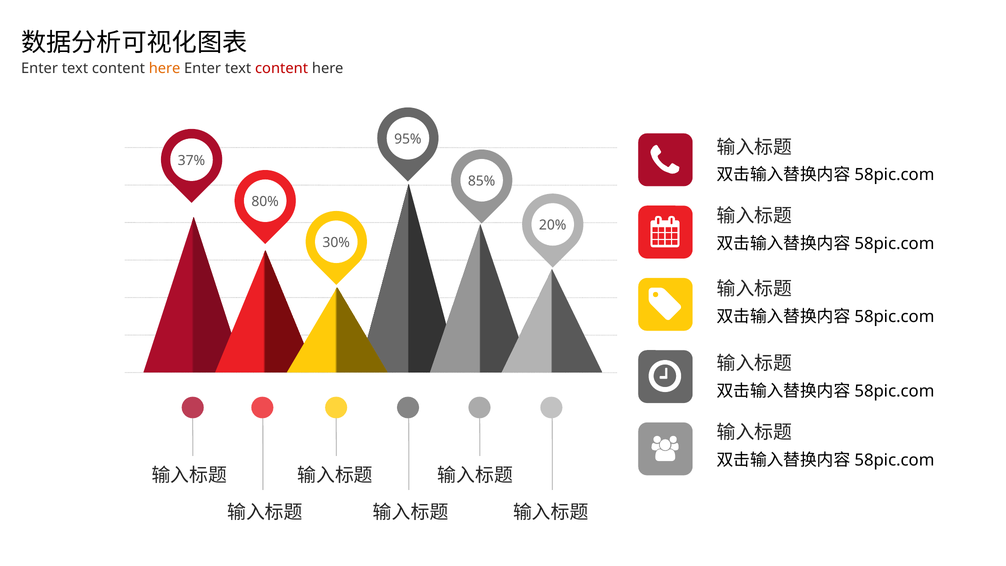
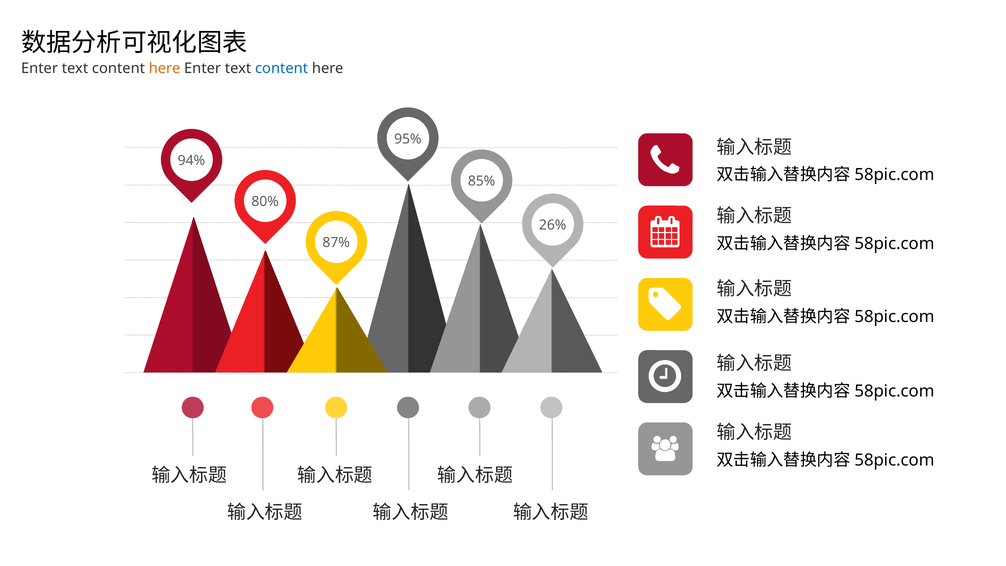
content colour: red -> blue (282, 68)
37%: 37% -> 94% (191, 161)
20%: 20% -> 26% (553, 225)
30%: 30% -> 87% (336, 243)
